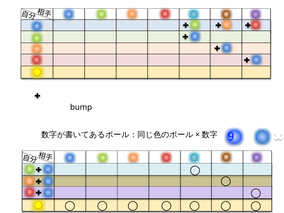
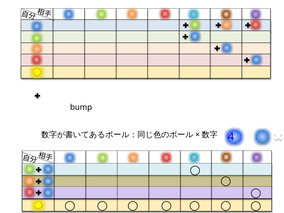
9: 9 -> 4 (231, 137)
